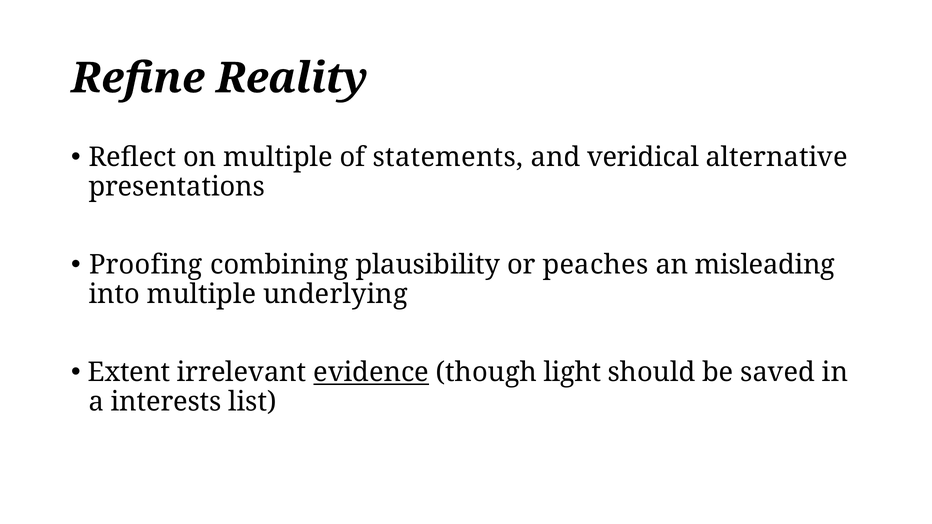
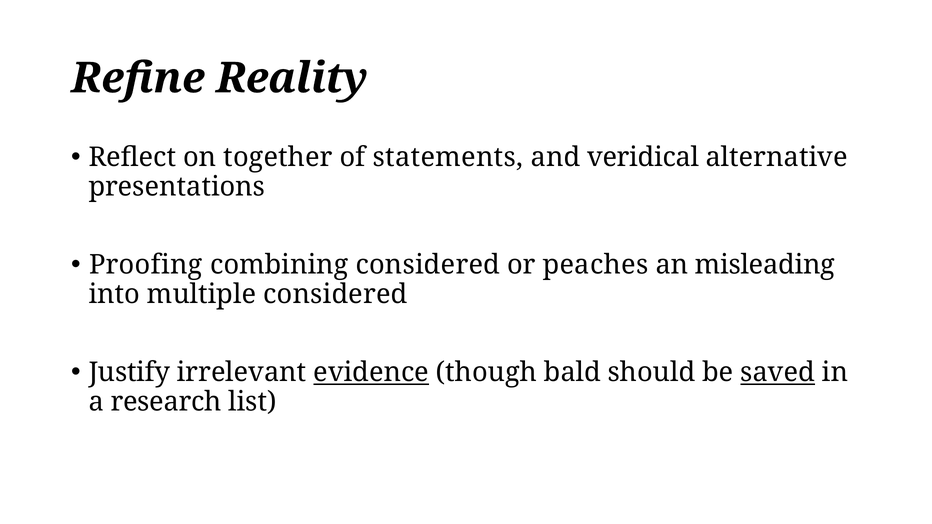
on multiple: multiple -> together (278, 158)
combining plausibility: plausibility -> considered (428, 265)
multiple underlying: underlying -> considered (335, 294)
Extent: Extent -> Justify (129, 373)
light: light -> bald (572, 373)
saved underline: none -> present (778, 373)
interests: interests -> research (166, 402)
